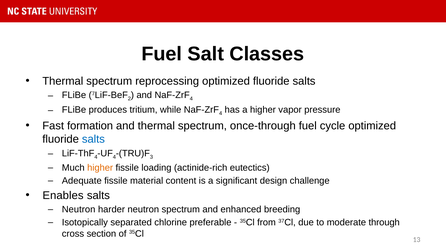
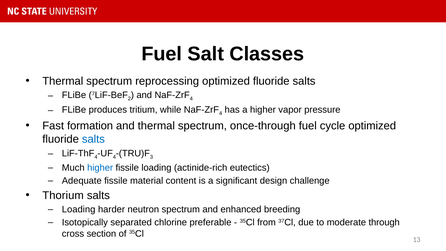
higher colour: orange -> blue (100, 168)
Enables: Enables -> Thorium (63, 195)
Neutron: Neutron -> Loading (79, 209)
